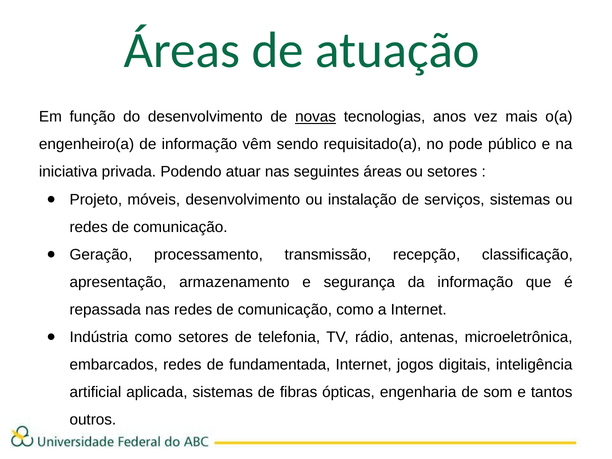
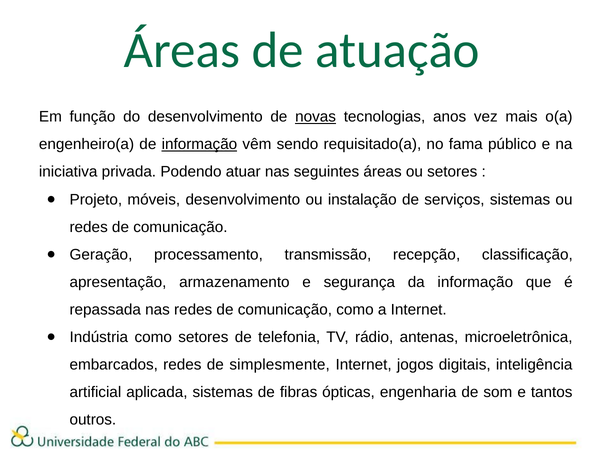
informação underline: none -> present (199, 144)
pode: pode -> fama (466, 144)
fundamentada: fundamentada -> simplesmente (280, 365)
